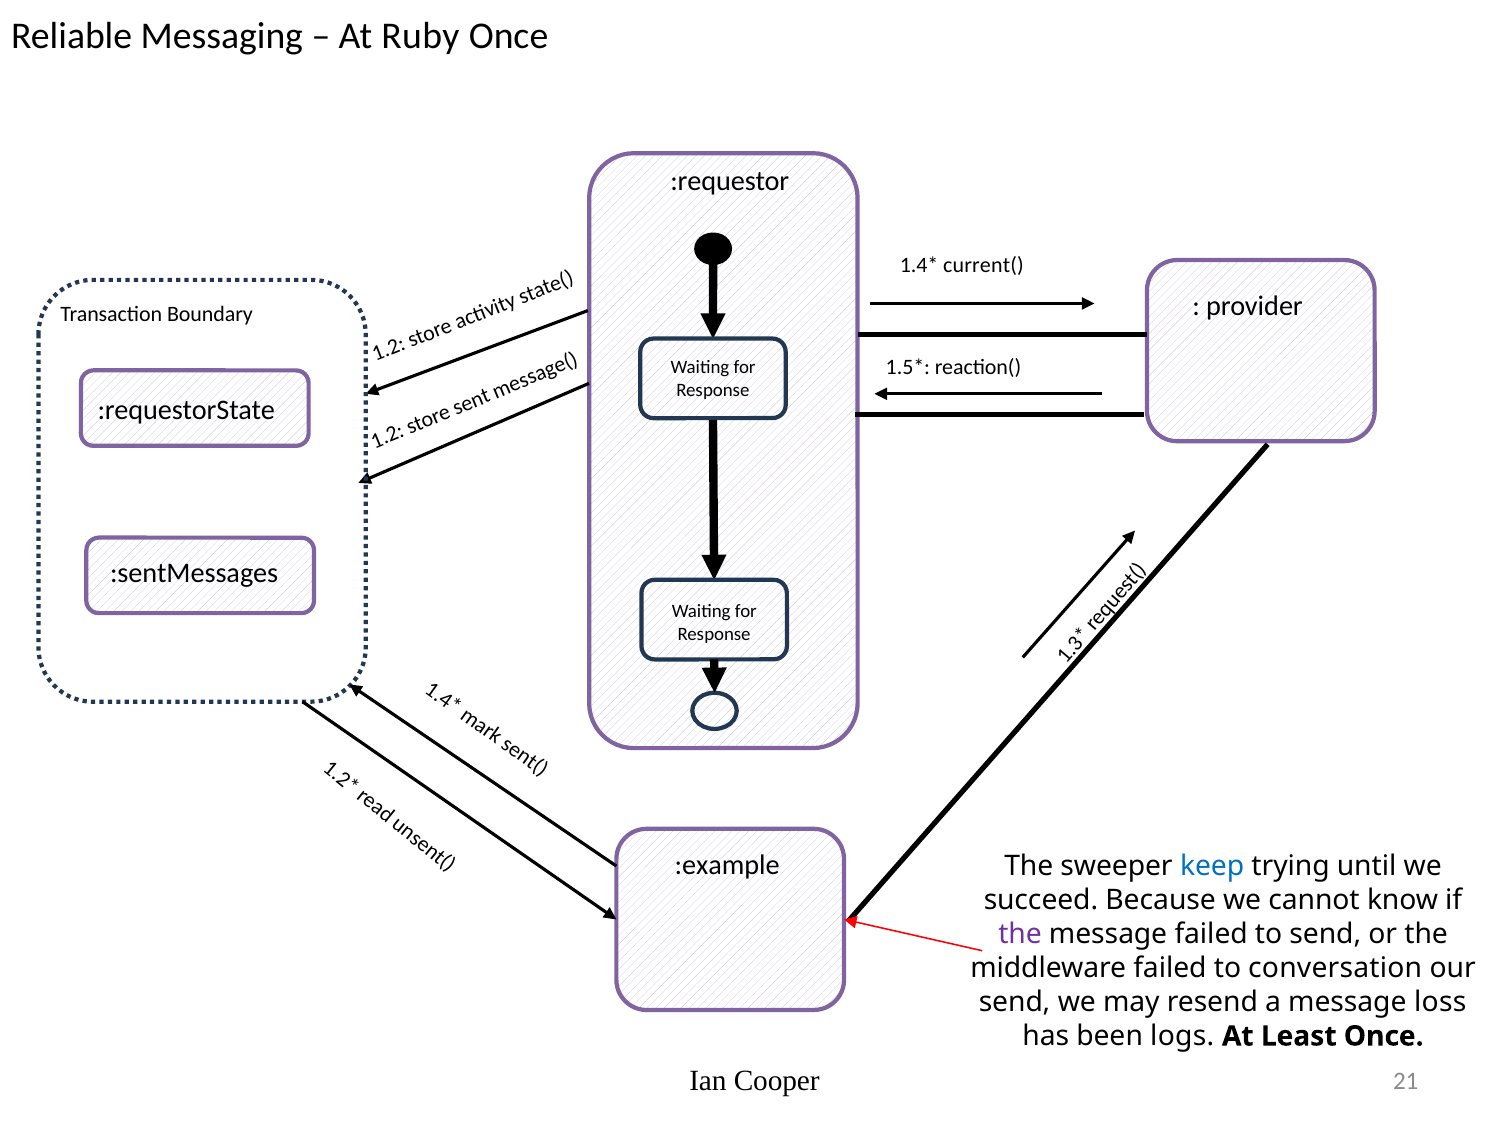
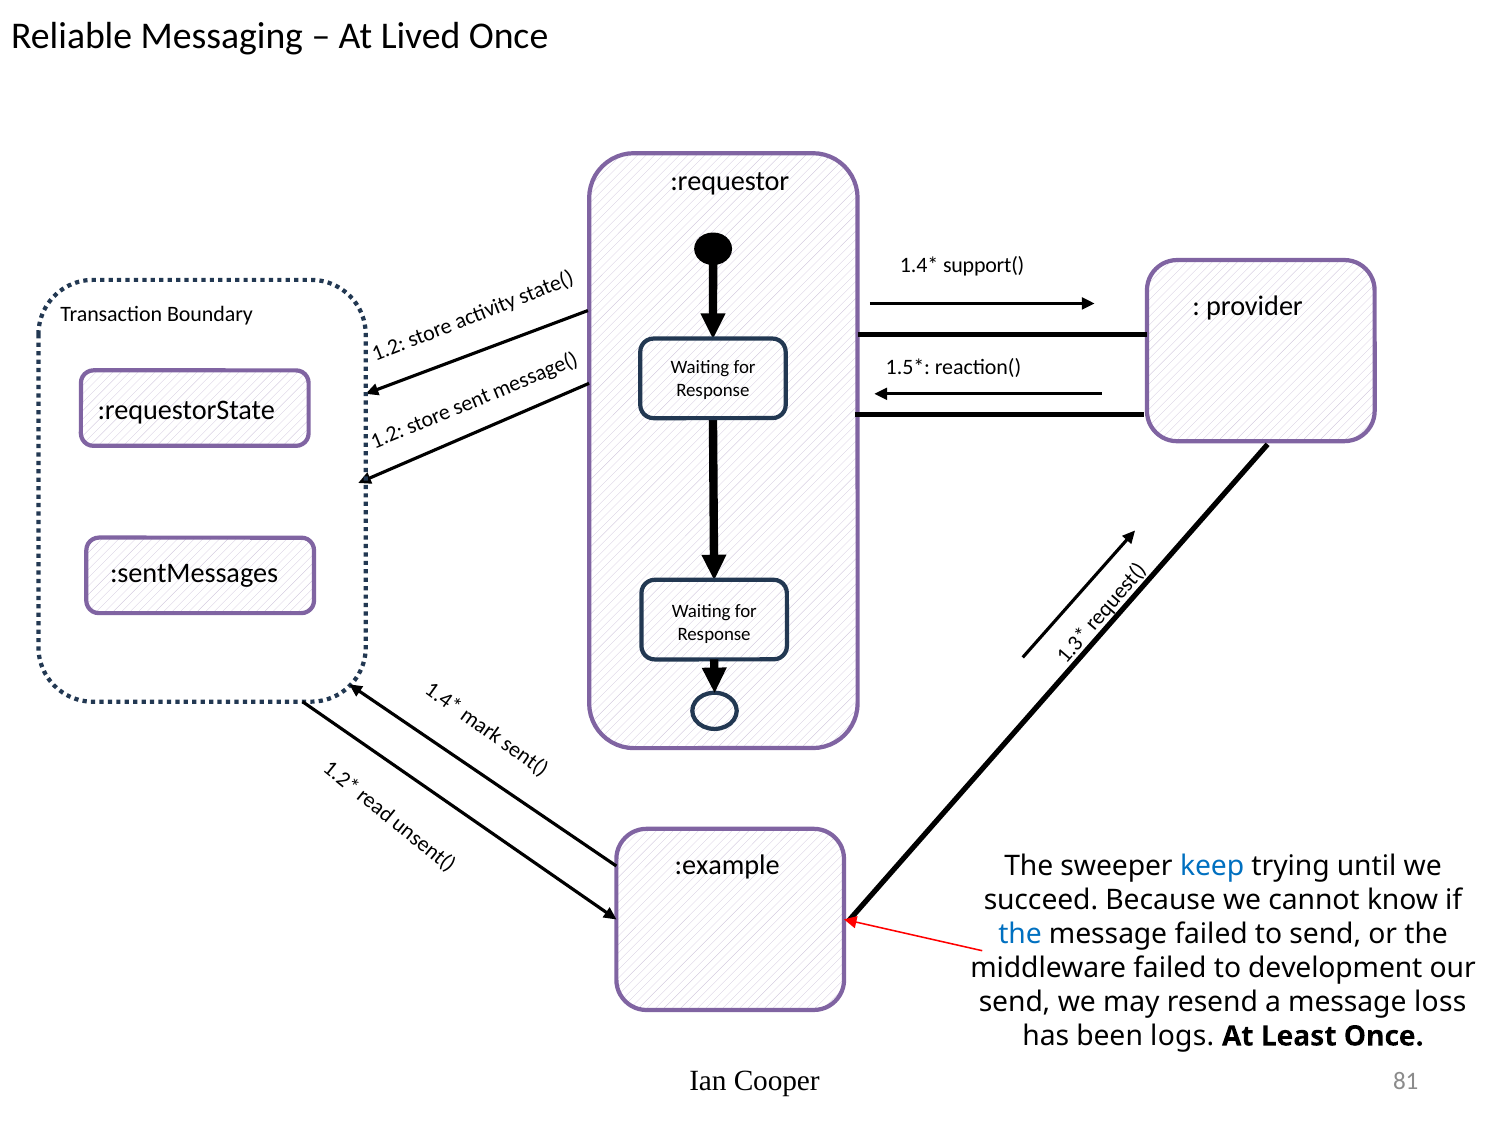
Ruby: Ruby -> Lived (421, 37)
current(: current( -> support( (984, 265)
the colour: purple -> blue (1020, 934)
conversation: conversation -> development (1335, 968)
21: 21 -> 81 (1406, 1081)
